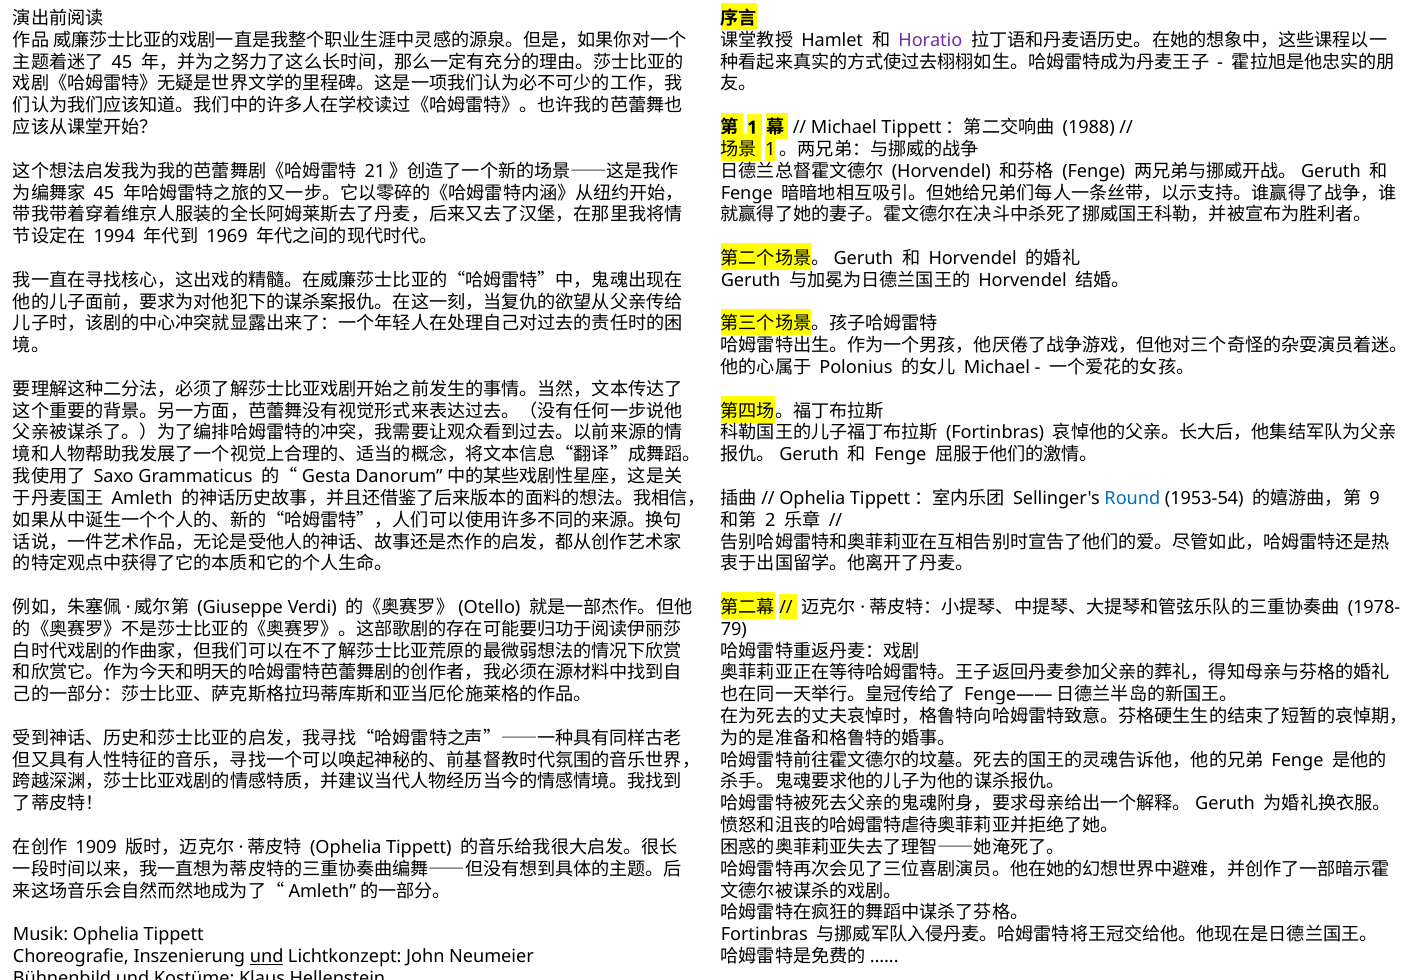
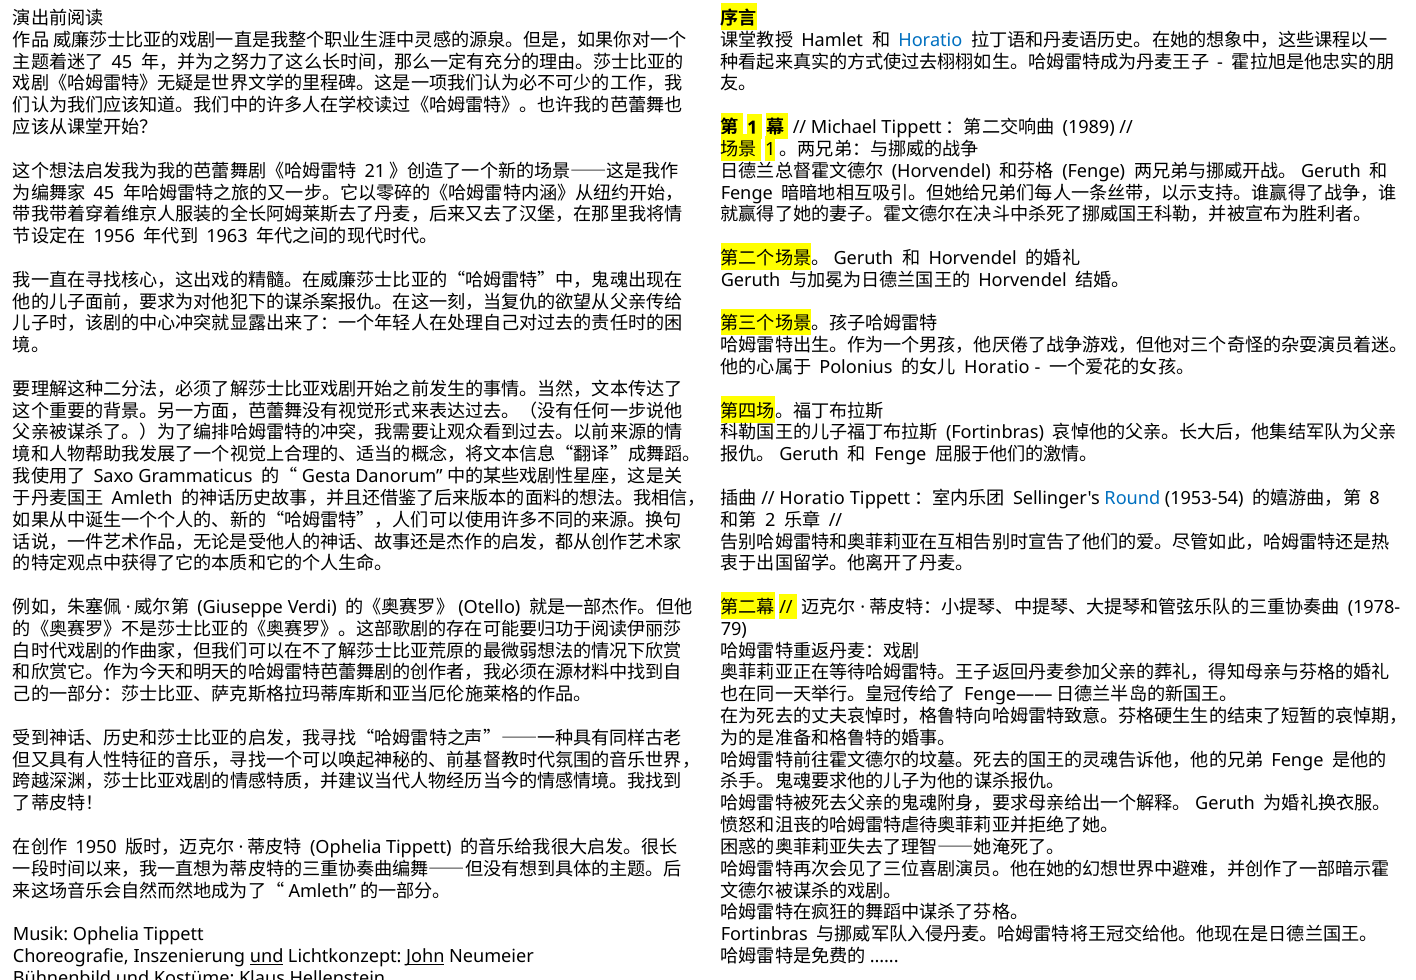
Horatio colour: purple -> blue (930, 40)
1988: 1988 -> 1989 (1089, 128)
1994: 1994 -> 1956 (114, 237)
1969: 1969 -> 1963 (227, 237)
Michael: Michael -> Horatio (997, 368)
Ophelia: Ophelia -> Horatio (812, 499)
9: 9 -> 8 (1375, 499)
1909: 1909 -> 1950 (96, 848)
John underline: none -> present (425, 957)
